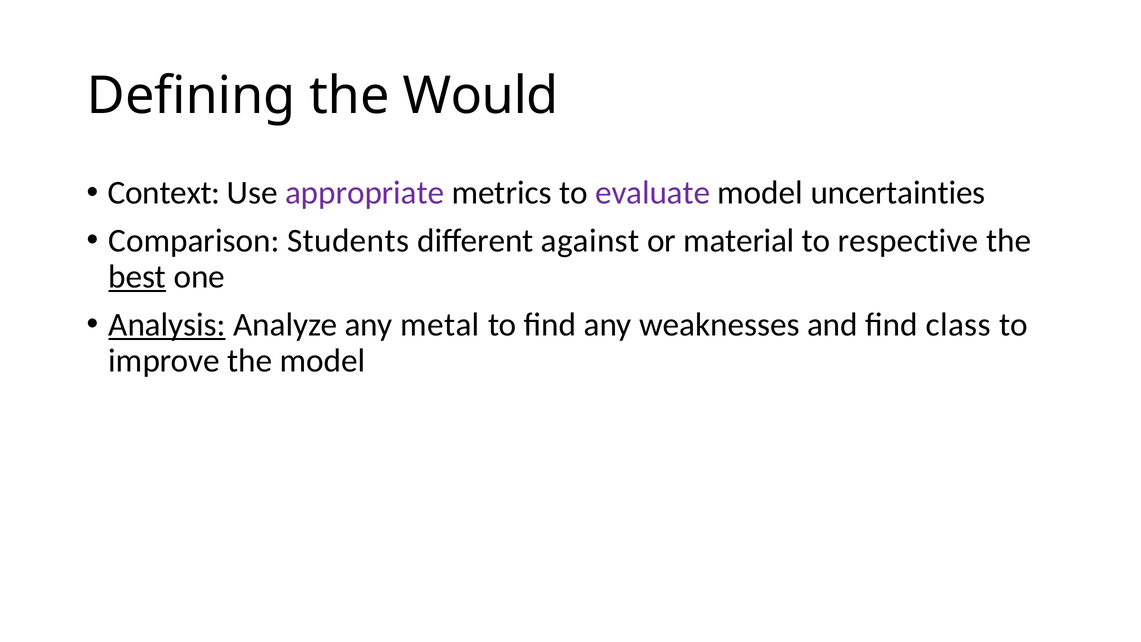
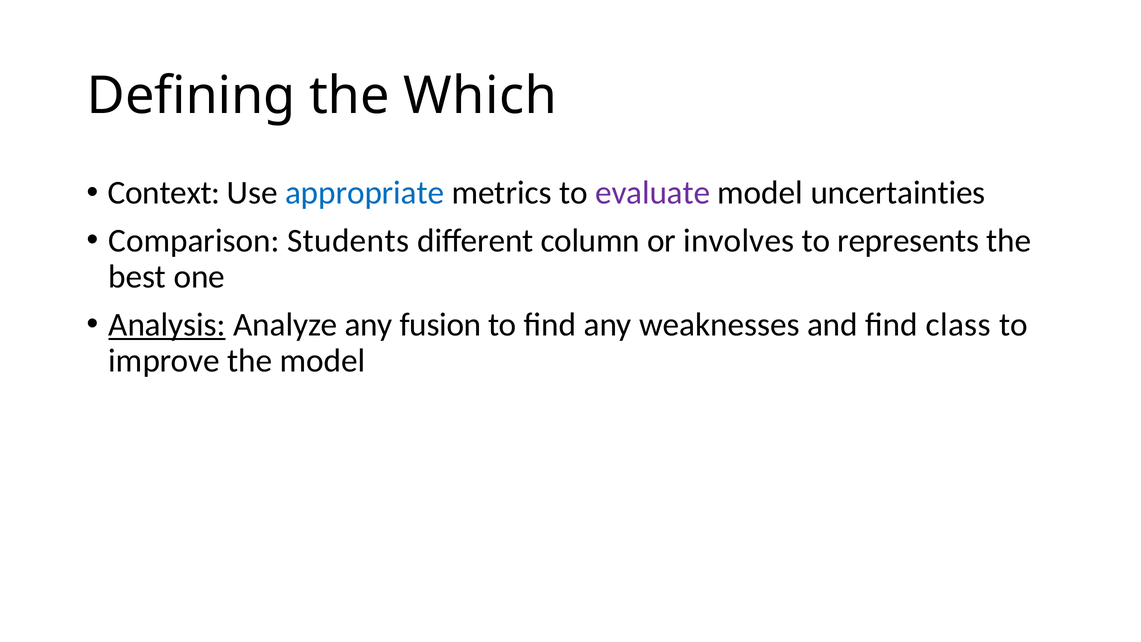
Would: Would -> Which (480, 96)
appropriate colour: purple -> blue (365, 193)
against: against -> column (590, 241)
material: material -> involves (739, 241)
respective: respective -> represents (908, 241)
best underline: present -> none (137, 277)
metal: metal -> fusion (440, 325)
